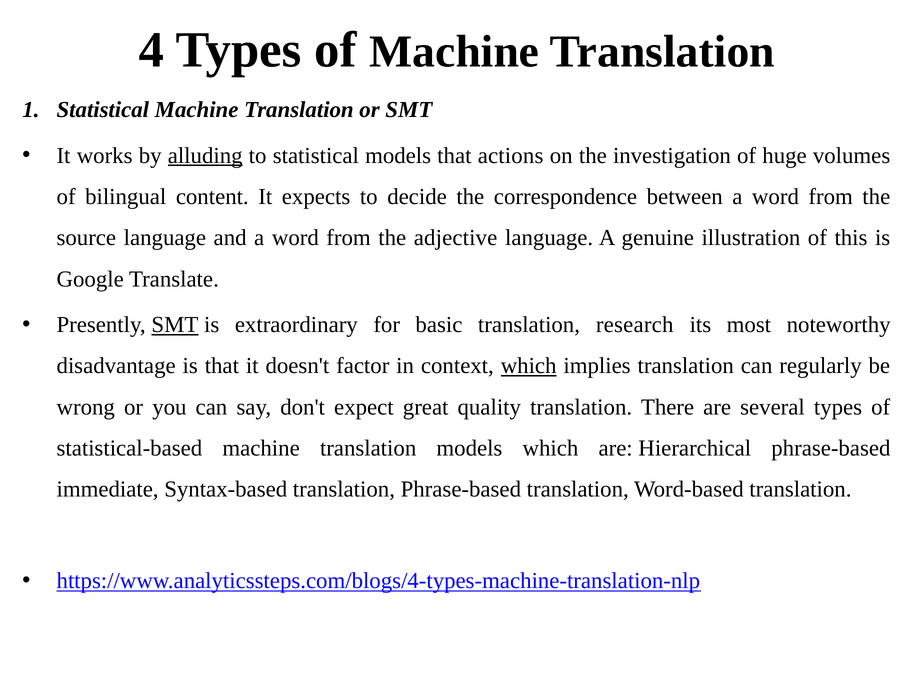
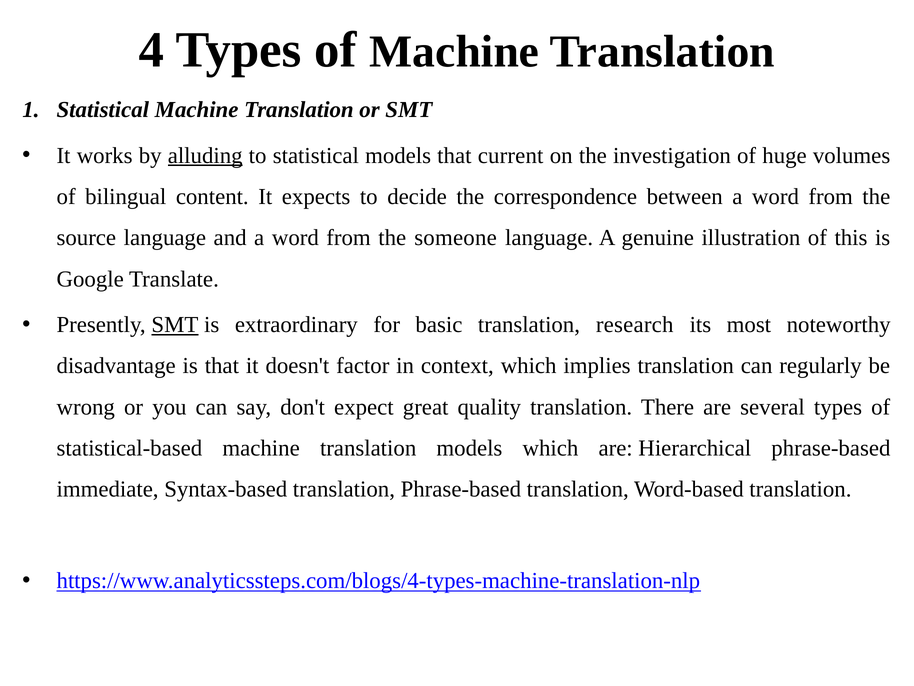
actions: actions -> current (511, 155)
adjective: adjective -> someone (456, 238)
which underline: present -> none (529, 366)
